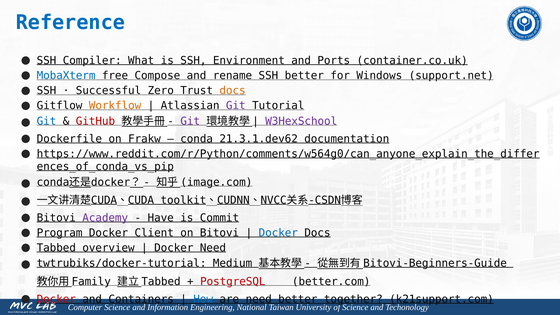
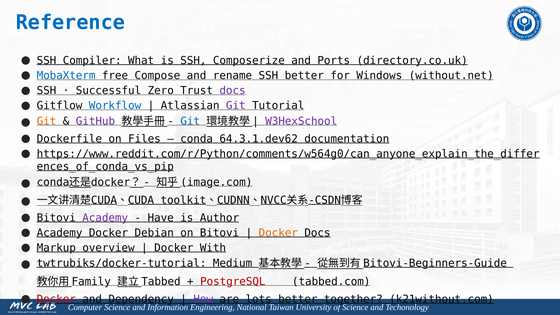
Environment: Environment -> Composerize (249, 61)
container.co.uk: container.co.uk -> directory.co.uk (412, 61)
support.net: support.net -> without.net (451, 76)
docs colour: orange -> purple (233, 91)
Workflow colour: orange -> blue (115, 106)
Git colour: blue -> orange (47, 121)
GitHub colour: red -> purple (95, 121)
Git colour: purple -> blue (190, 121)
Frakw: Frakw -> Files (144, 139)
21.3.1.dev62: 21.3.1.dev62 -> 64.3.1.dev62 (259, 139)
Commit: Commit -> Author (219, 218)
Program: Program -> Academy (60, 233)
Client: Client -> Debian (154, 233)
Docker colour: blue -> orange (278, 233)
Tabbed: Tabbed -> Markup (56, 248)
Docker Need: Need -> With (213, 248)
better.com: better.com -> tabbed.com (331, 281)
Containers: Containers -> Dependency (141, 299)
How colour: blue -> purple (203, 299)
are need: need -> lots (259, 299)
k21support.com: k21support.com -> k21without.com (442, 299)
